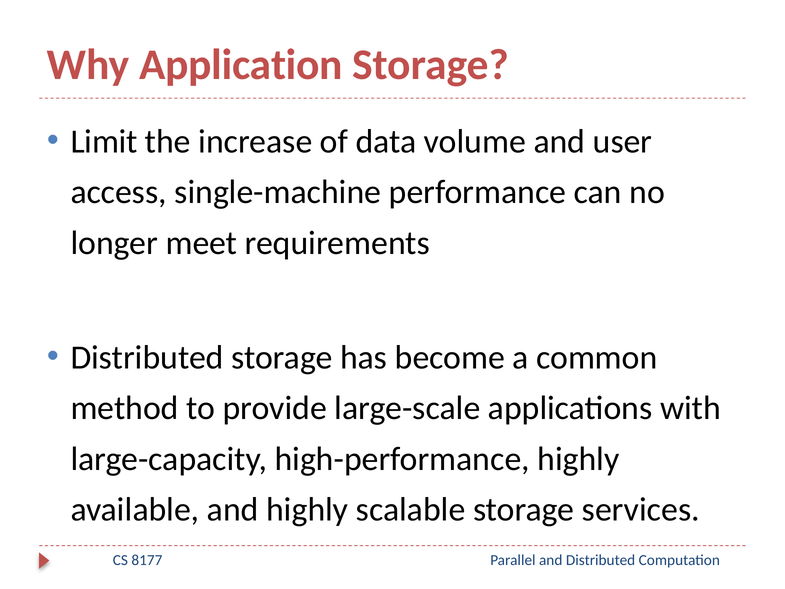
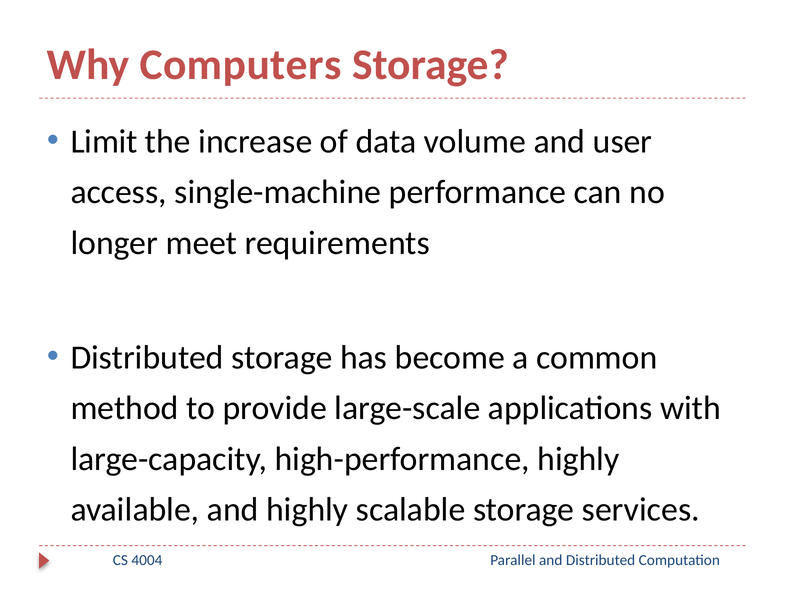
Application: Application -> Computers (241, 65)
8177: 8177 -> 4004 (147, 560)
